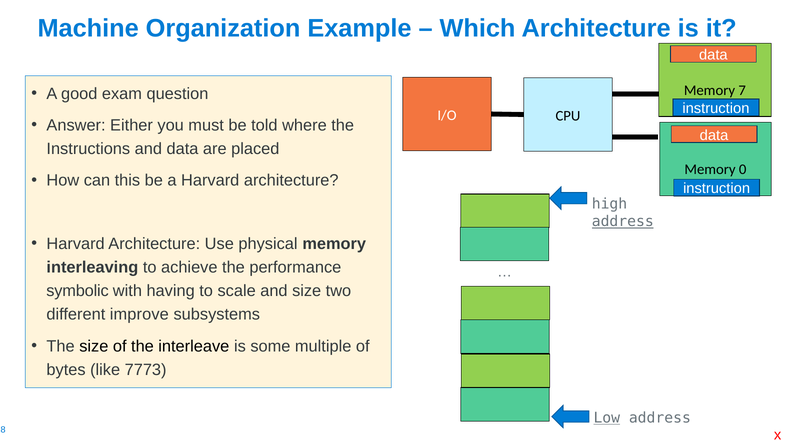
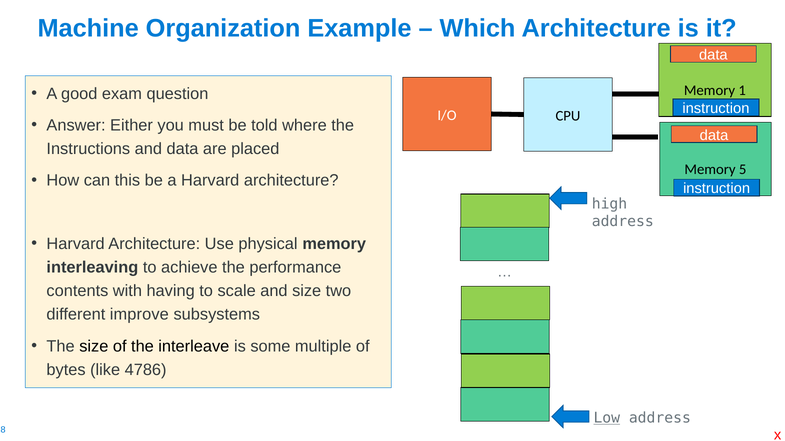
7: 7 -> 1 (742, 90)
0: 0 -> 5 (743, 170)
address underline: present -> none (623, 222)
symbolic: symbolic -> contents (77, 291)
7773: 7773 -> 4786 (146, 370)
